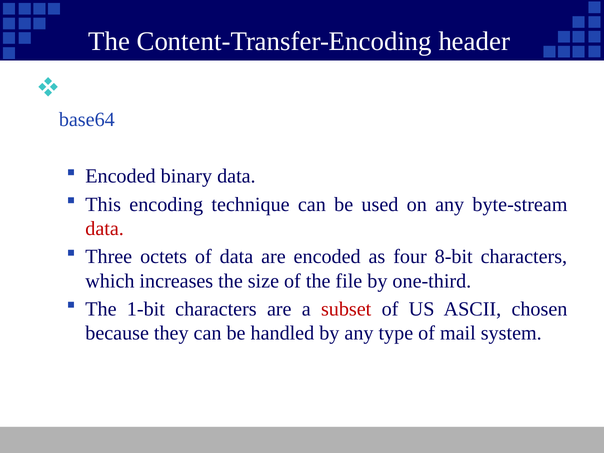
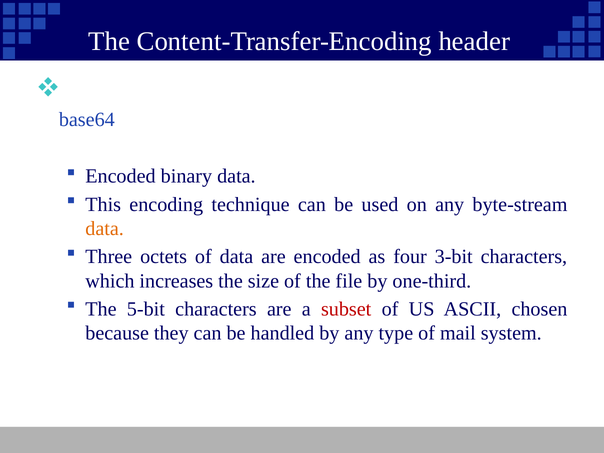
data colour: red -> orange (105, 229)
8-bit: 8-bit -> 3-bit (454, 257)
1-bit: 1-bit -> 5-bit (146, 309)
